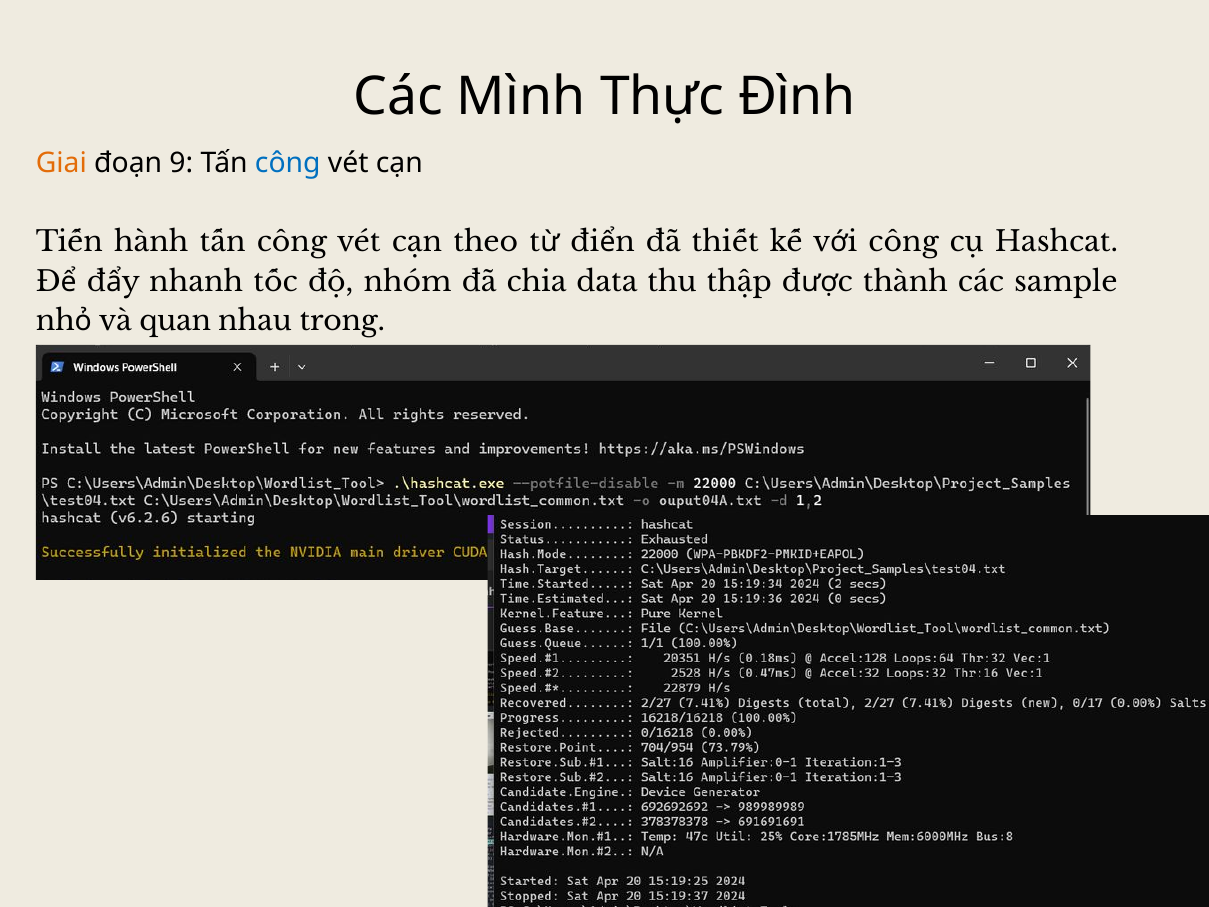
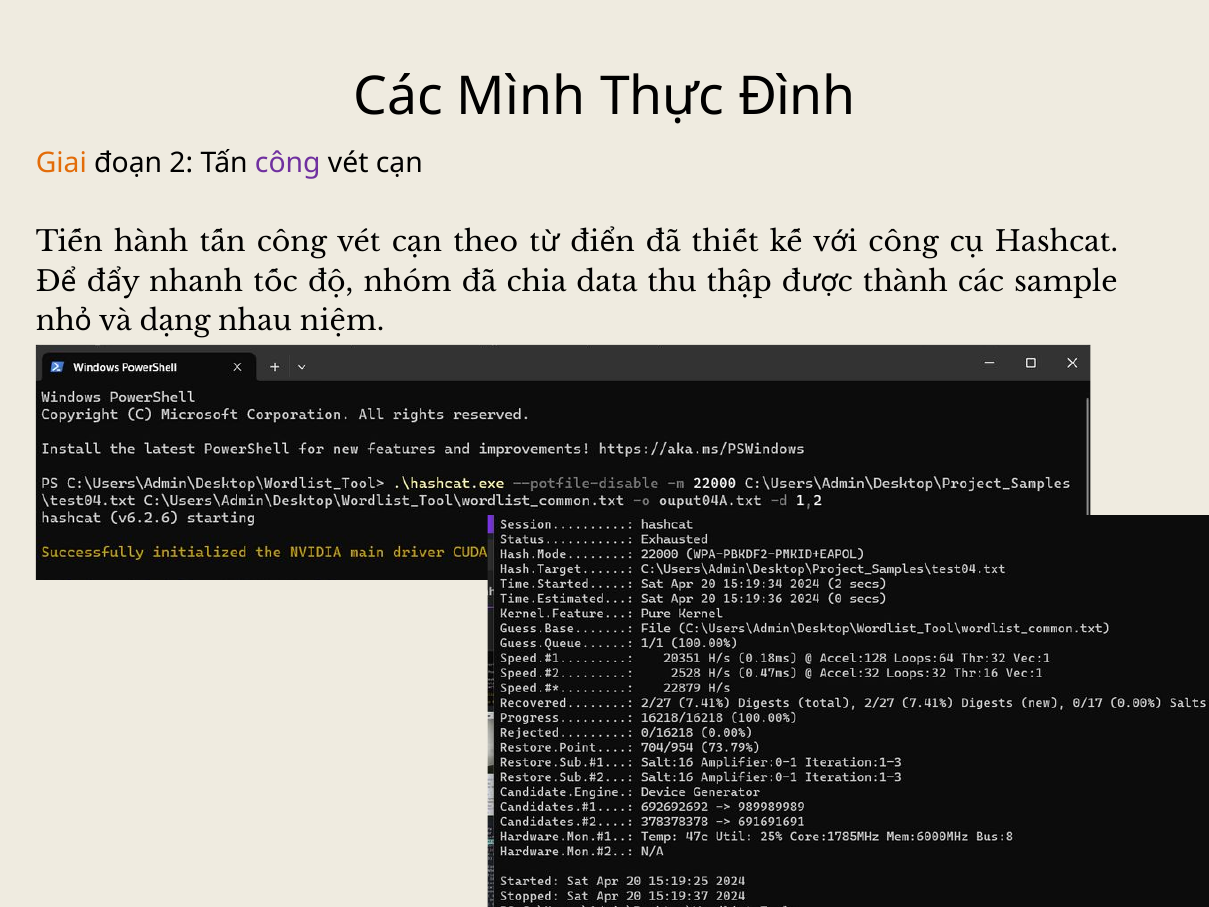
9: 9 -> 2 (181, 163)
công colour: blue -> purple (288, 163)
quan: quan -> dạng (175, 321)
trong: trong -> niệm (342, 321)
